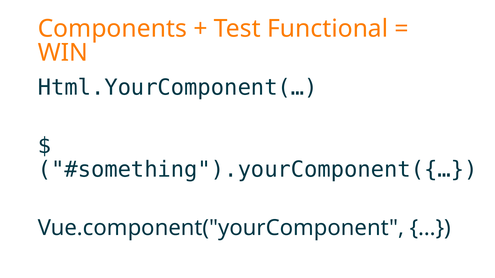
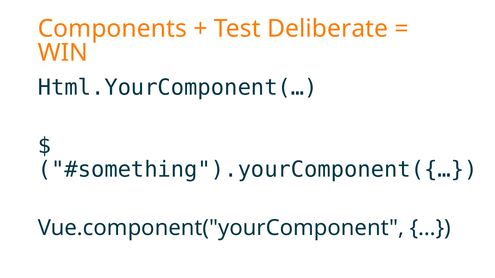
Functional: Functional -> Deliberate (328, 29)
